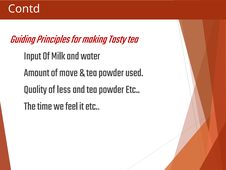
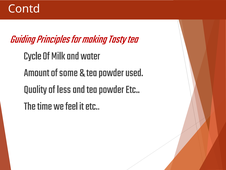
Input: Input -> Cycle (33, 56)
move: move -> some (68, 72)
